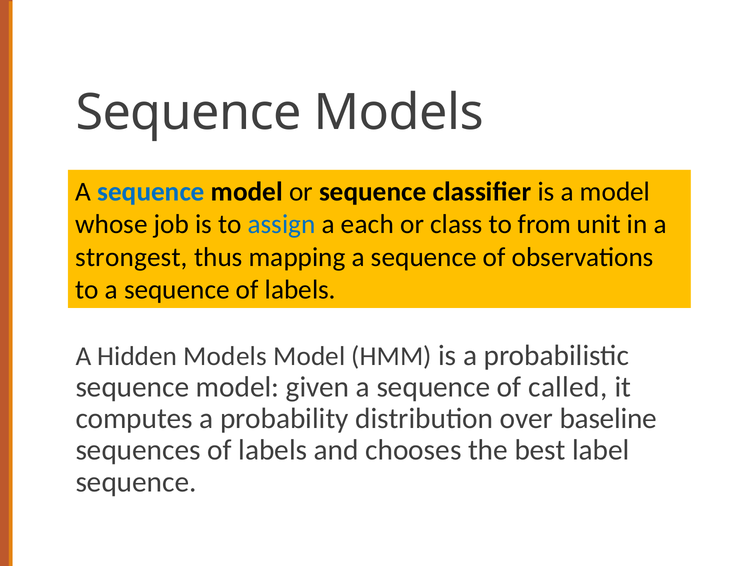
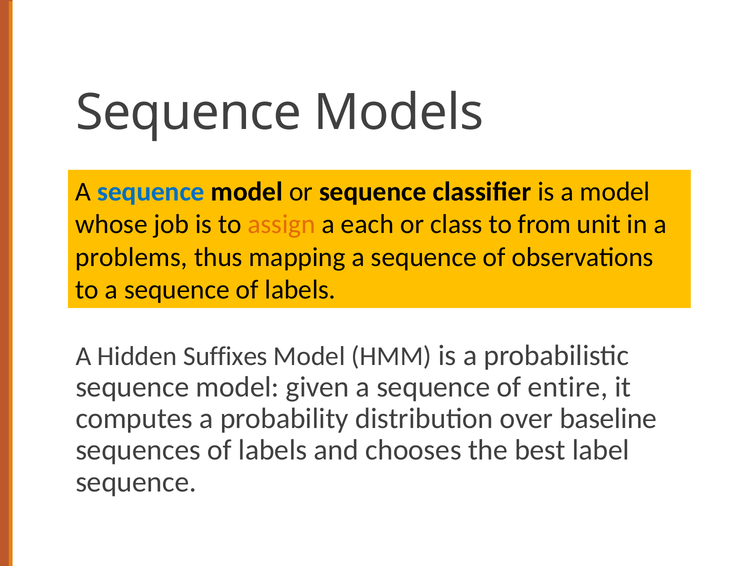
assign colour: blue -> orange (282, 225)
strongest: strongest -> problems (132, 257)
Hidden Models: Models -> Suffixes (225, 356)
called: called -> entire (568, 387)
